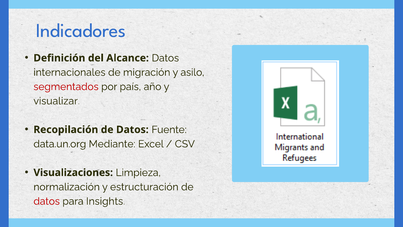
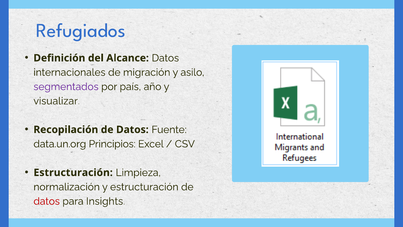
Indicadores: Indicadores -> Refugiados (81, 30)
segmentados colour: red -> purple (66, 87)
Mediante: Mediante -> Principios (112, 144)
Visualizaciones: Visualizaciones -> Estructuración (73, 172)
